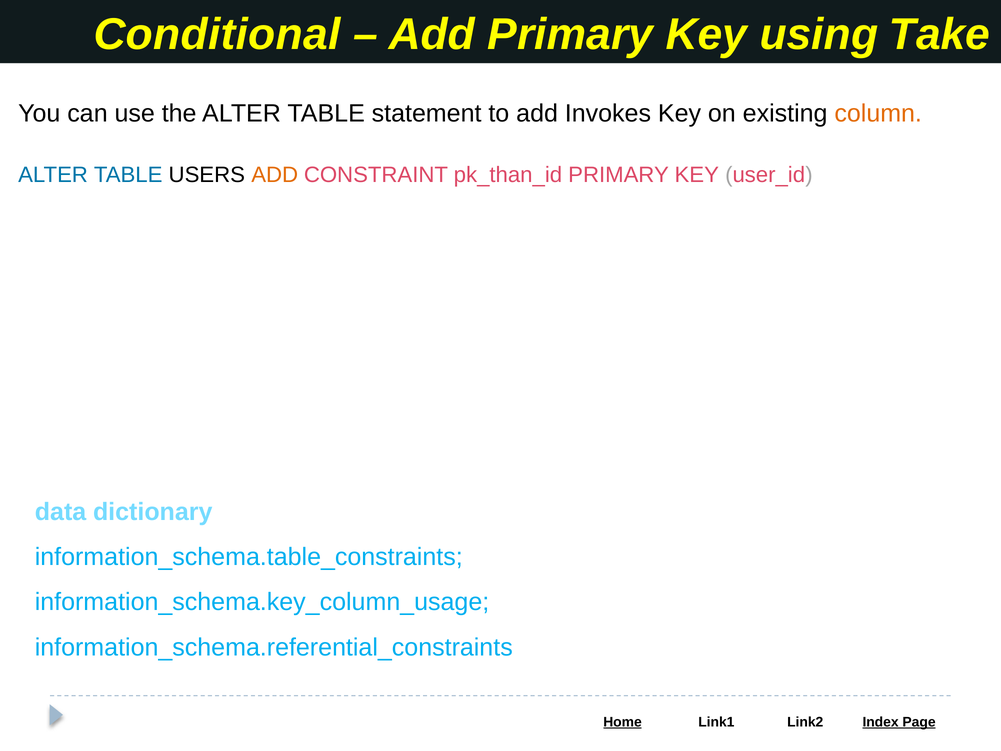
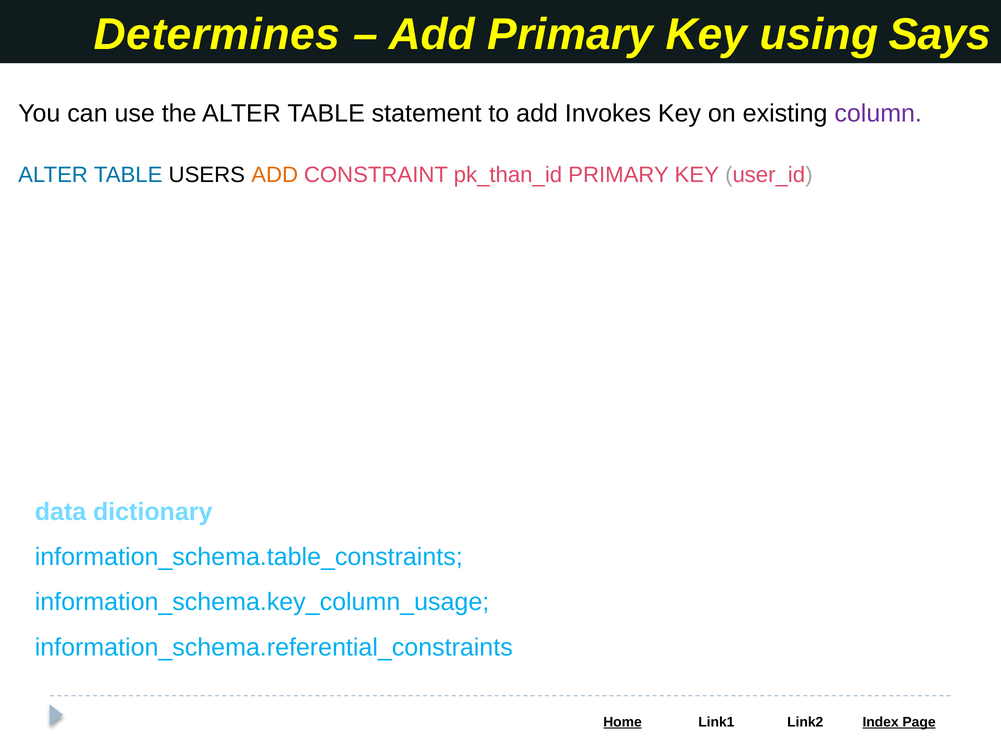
Conditional: Conditional -> Determines (217, 35)
Take: Take -> Says (940, 35)
column colour: orange -> purple (878, 113)
